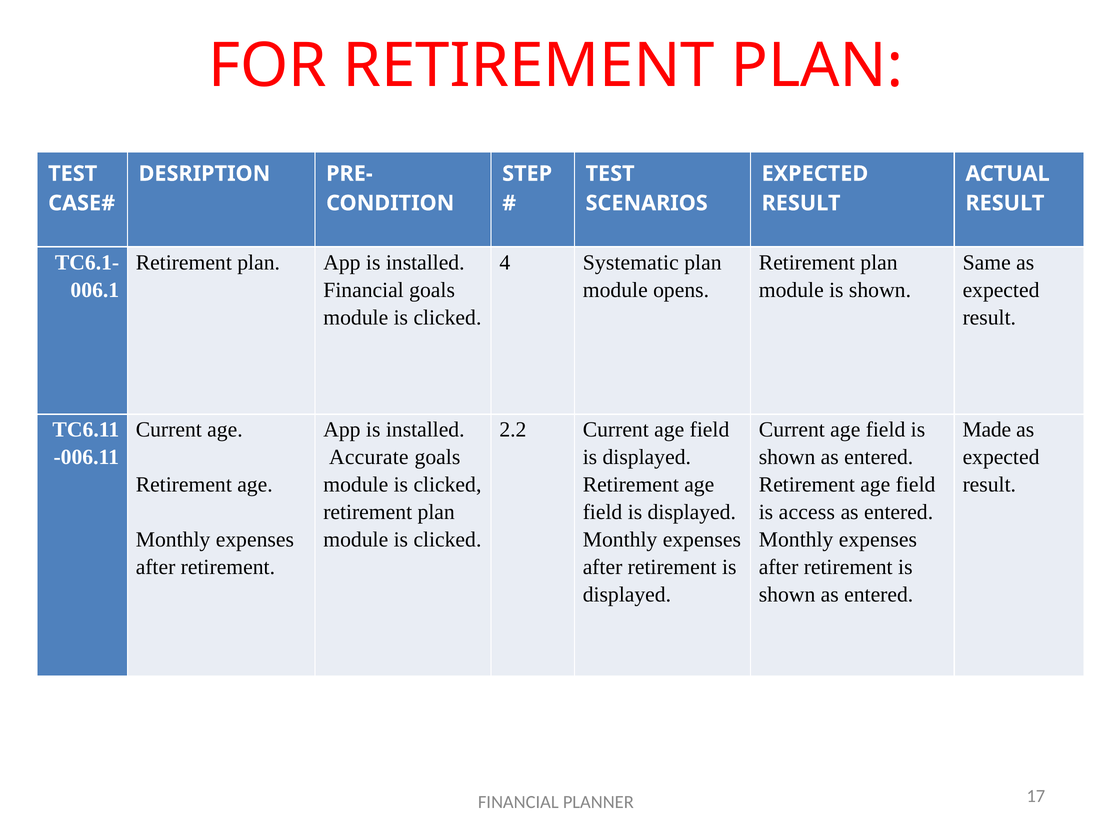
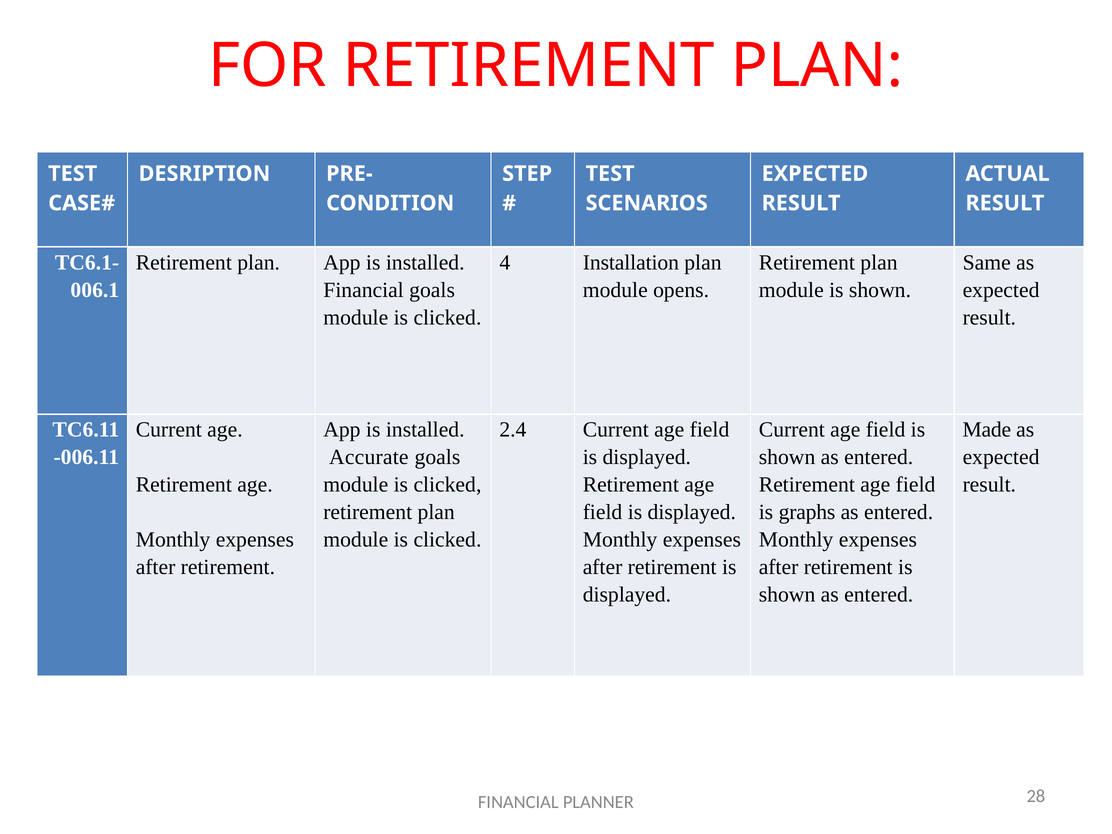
Systematic: Systematic -> Installation (631, 263)
2.2: 2.2 -> 2.4 (513, 430)
access: access -> graphs (807, 512)
17: 17 -> 28 (1036, 796)
